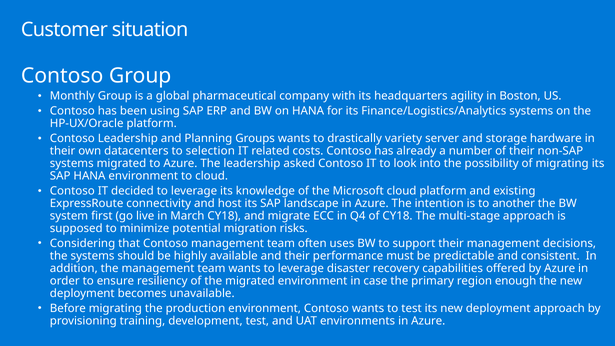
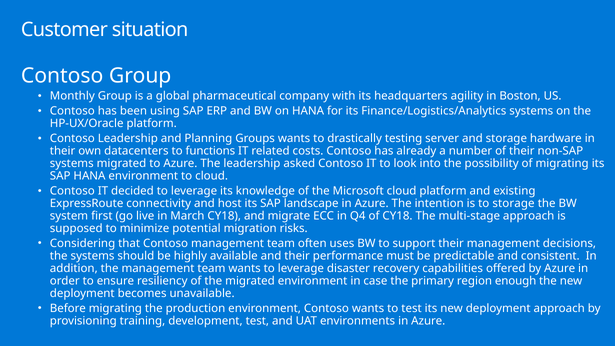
variety: variety -> testing (404, 139)
selection: selection -> functions (210, 151)
to another: another -> storage (514, 203)
